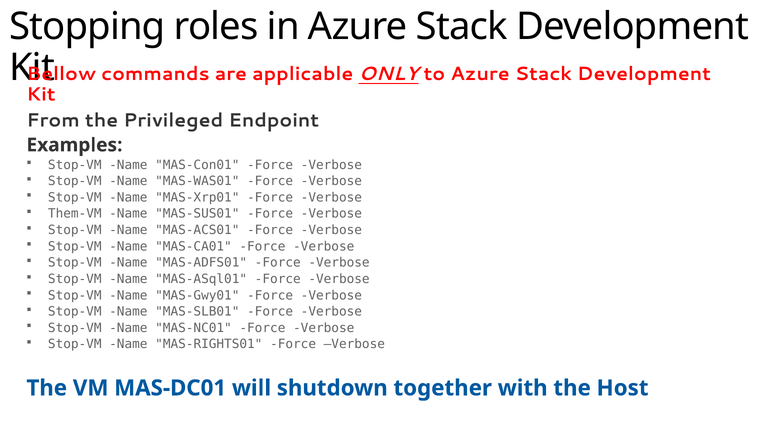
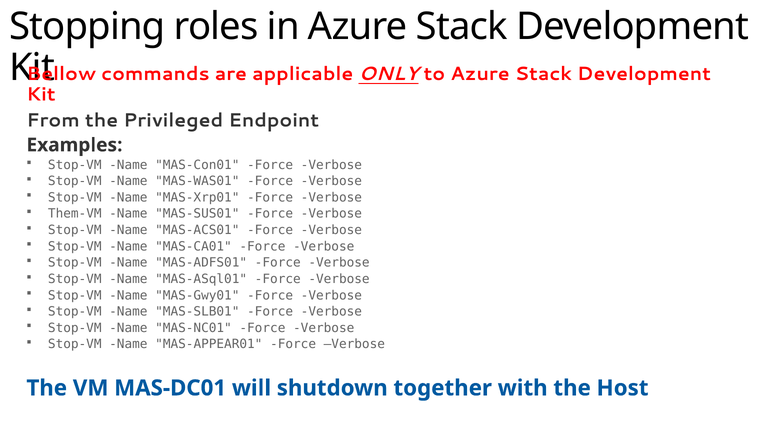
MAS-RIGHTS01: MAS-RIGHTS01 -> MAS-APPEAR01 (209, 344)
